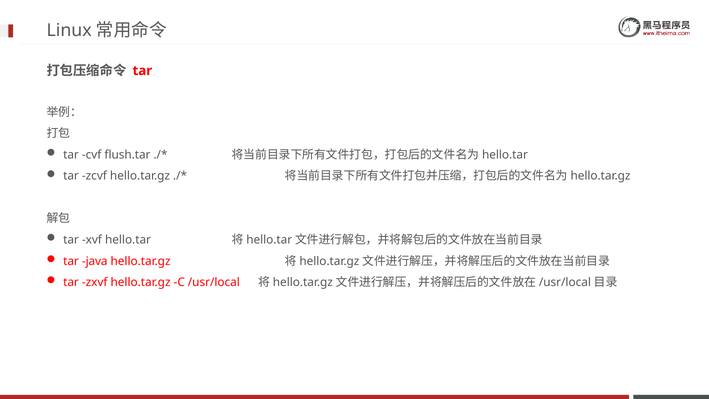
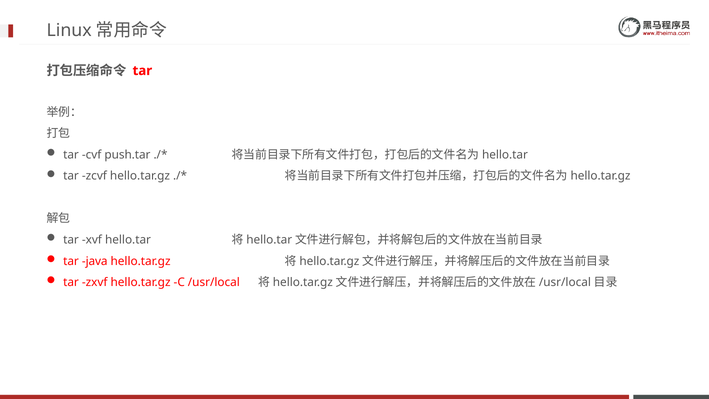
flush.tar: flush.tar -> push.tar (127, 155)
